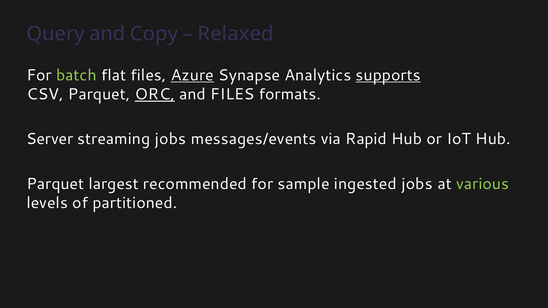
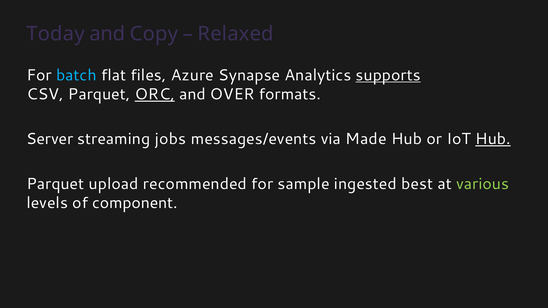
Query: Query -> Today (56, 34)
batch colour: light green -> light blue (76, 75)
Azure underline: present -> none (192, 75)
and FILES: FILES -> OVER (232, 94)
Rapid: Rapid -> Made (366, 139)
Hub underline: none -> present (493, 139)
largest: largest -> upload (114, 184)
ingested jobs: jobs -> best (417, 184)
partitioned: partitioned -> component (135, 203)
